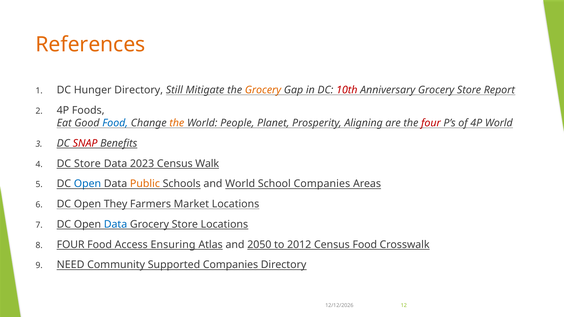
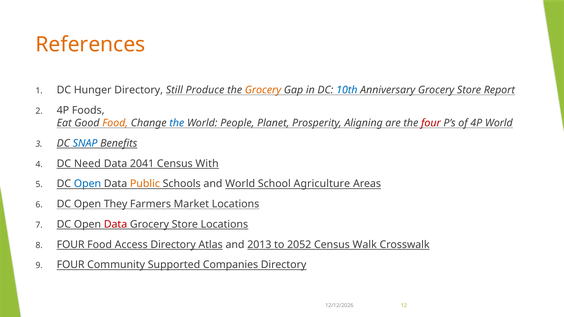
Mitigate: Mitigate -> Produce (205, 90)
10th colour: red -> blue (347, 90)
Food colour: blue -> orange (115, 123)
the colour: orange -> blue (177, 123)
SNAP colour: red -> blue (85, 143)
DC Store: Store -> Need (87, 164)
2023: 2023 -> 2041 (142, 164)
Walk: Walk -> With (207, 164)
School Companies: Companies -> Agriculture (322, 184)
Data colour: blue -> red (116, 224)
Access Ensuring: Ensuring -> Directory (173, 245)
2050: 2050 -> 2013 (259, 245)
2012: 2012 -> 2052 (299, 245)
Census Food: Food -> Walk (365, 245)
NEED: NEED -> FOUR (71, 265)
